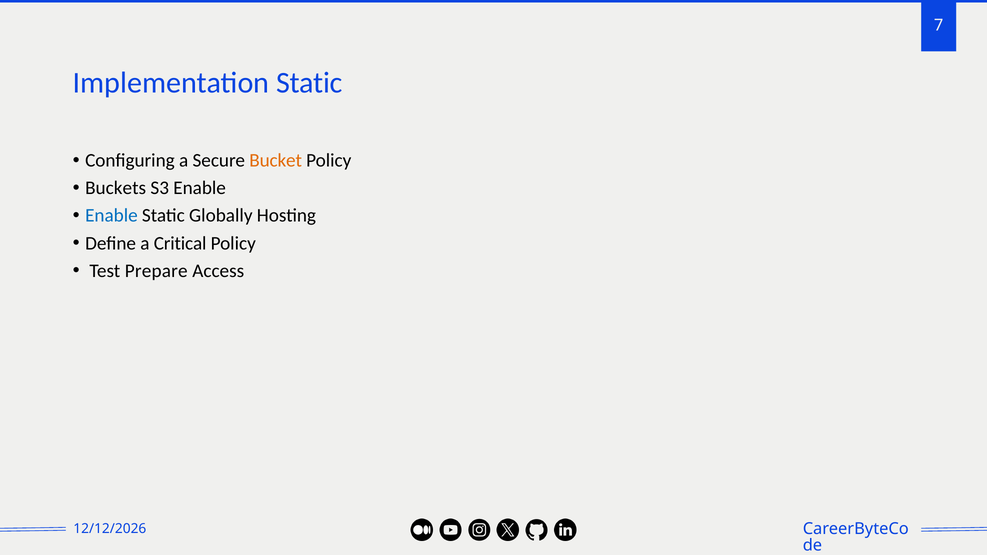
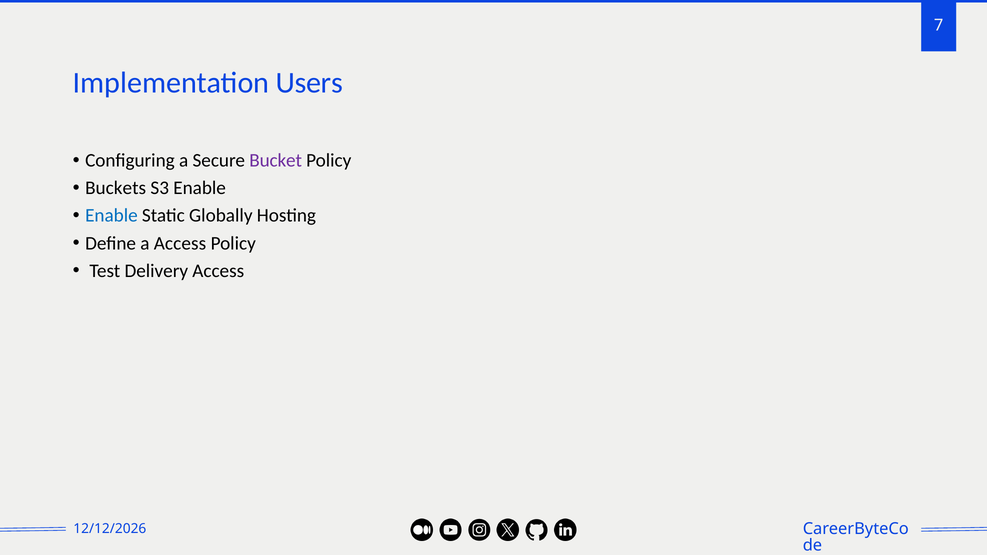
Implementation Static: Static -> Users (309, 83)
Bucket colour: orange -> purple (276, 161)
a Critical: Critical -> Access (180, 243)
Prepare: Prepare -> Delivery (156, 271)
